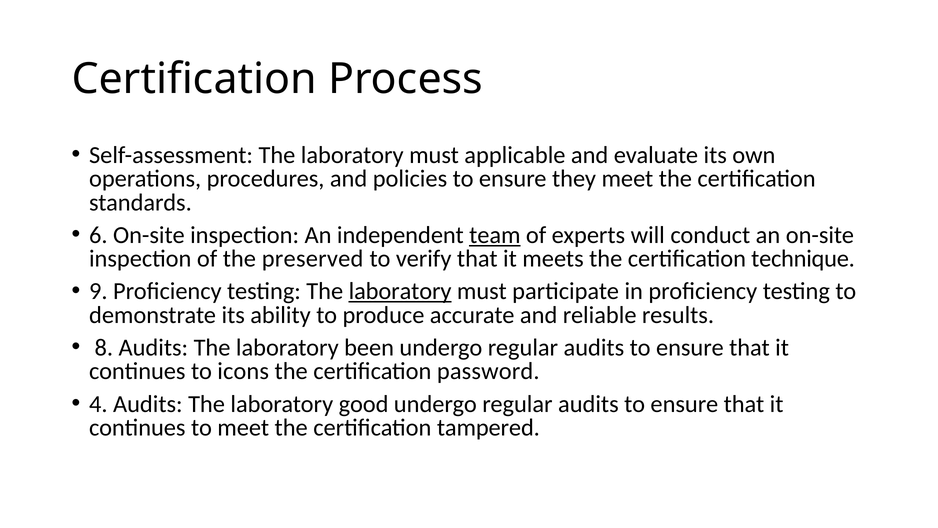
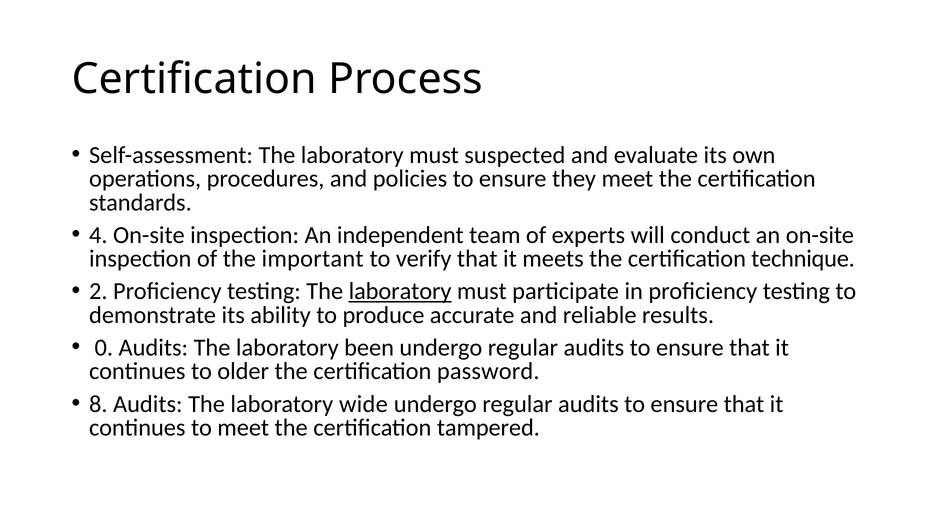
applicable: applicable -> suspected (515, 155)
6: 6 -> 4 (98, 235)
team underline: present -> none (495, 235)
preserved: preserved -> important (313, 259)
9: 9 -> 2 (98, 291)
8: 8 -> 0 (104, 347)
icons: icons -> older (243, 371)
4: 4 -> 8 (98, 404)
good: good -> wide (363, 404)
